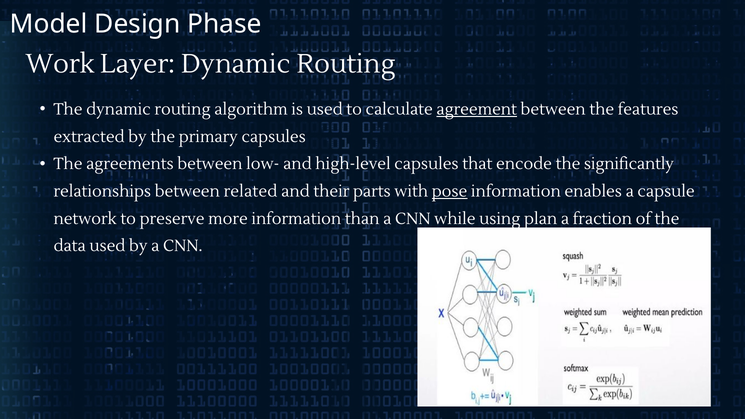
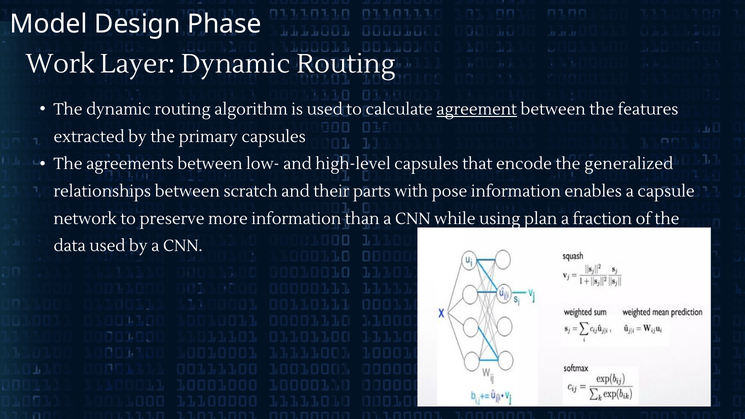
significantly: significantly -> generalized (629, 164)
related: related -> scratch (251, 191)
pose underline: present -> none (450, 191)
